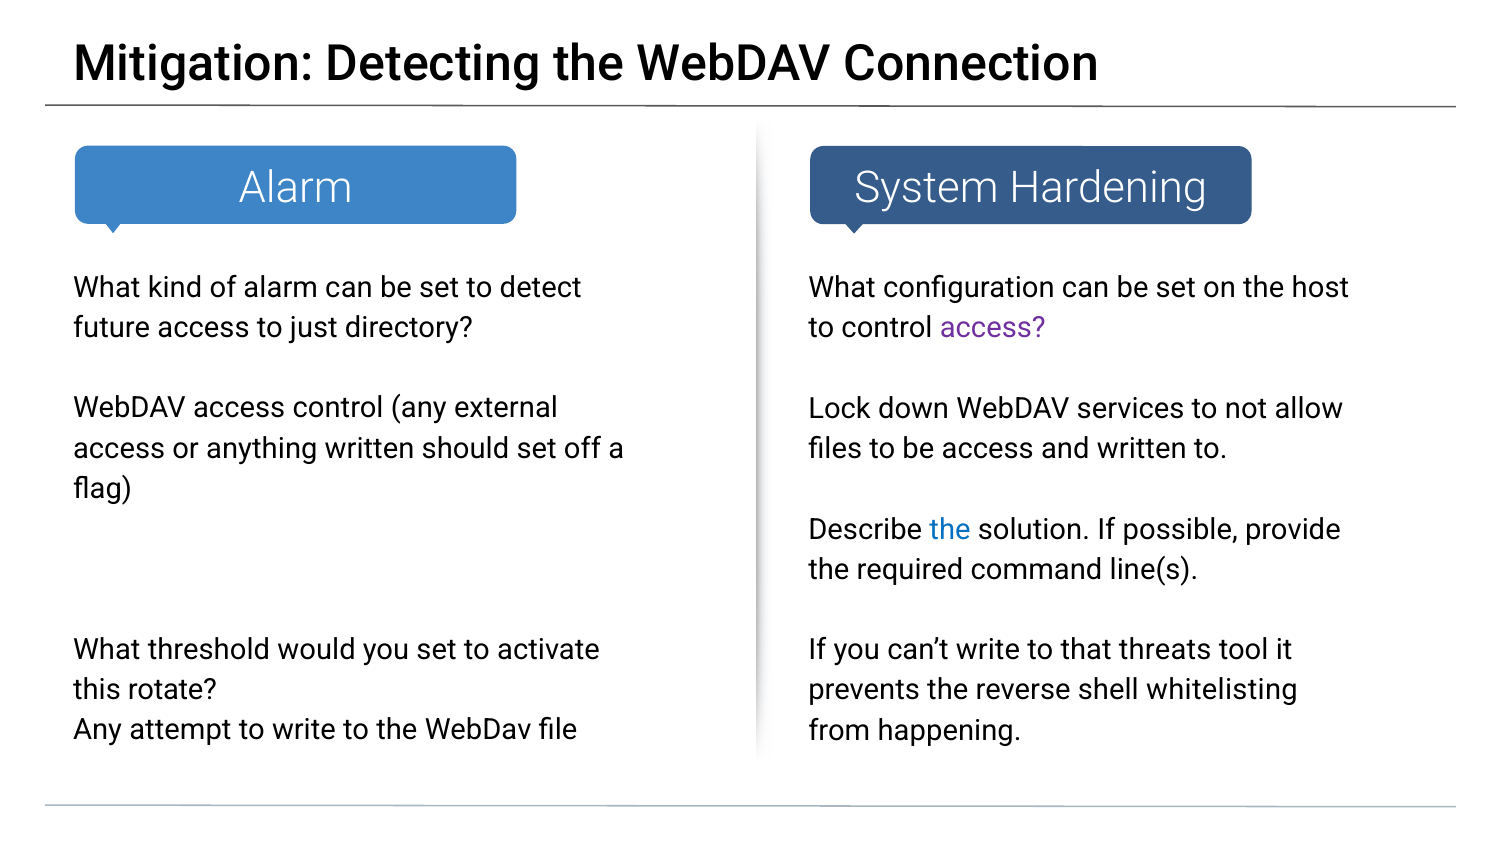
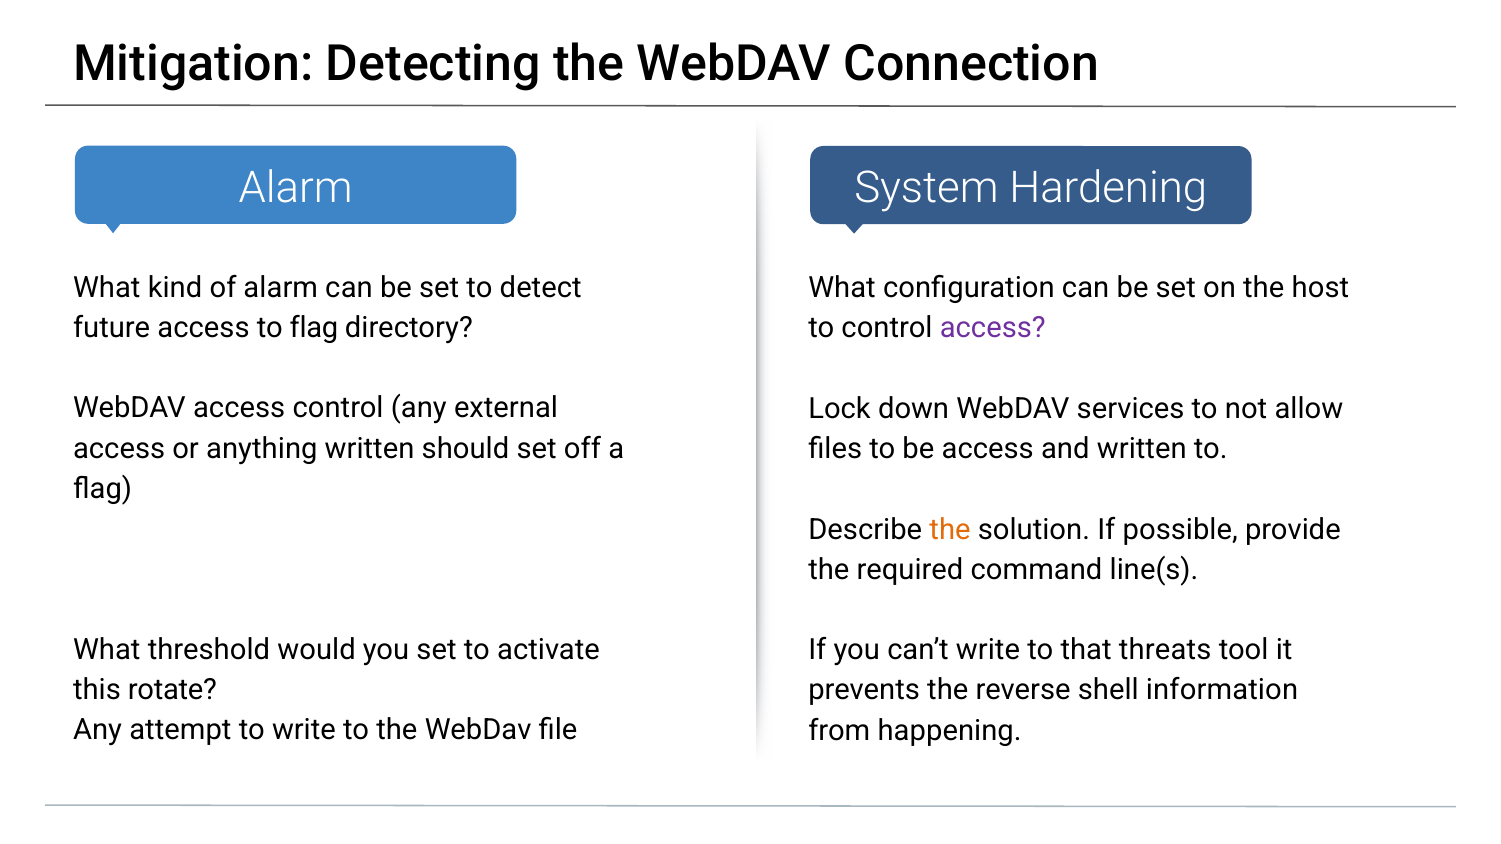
to just: just -> flag (314, 328)
the colour: blue -> orange (950, 530)
whitelisting: whitelisting -> information (1222, 691)
